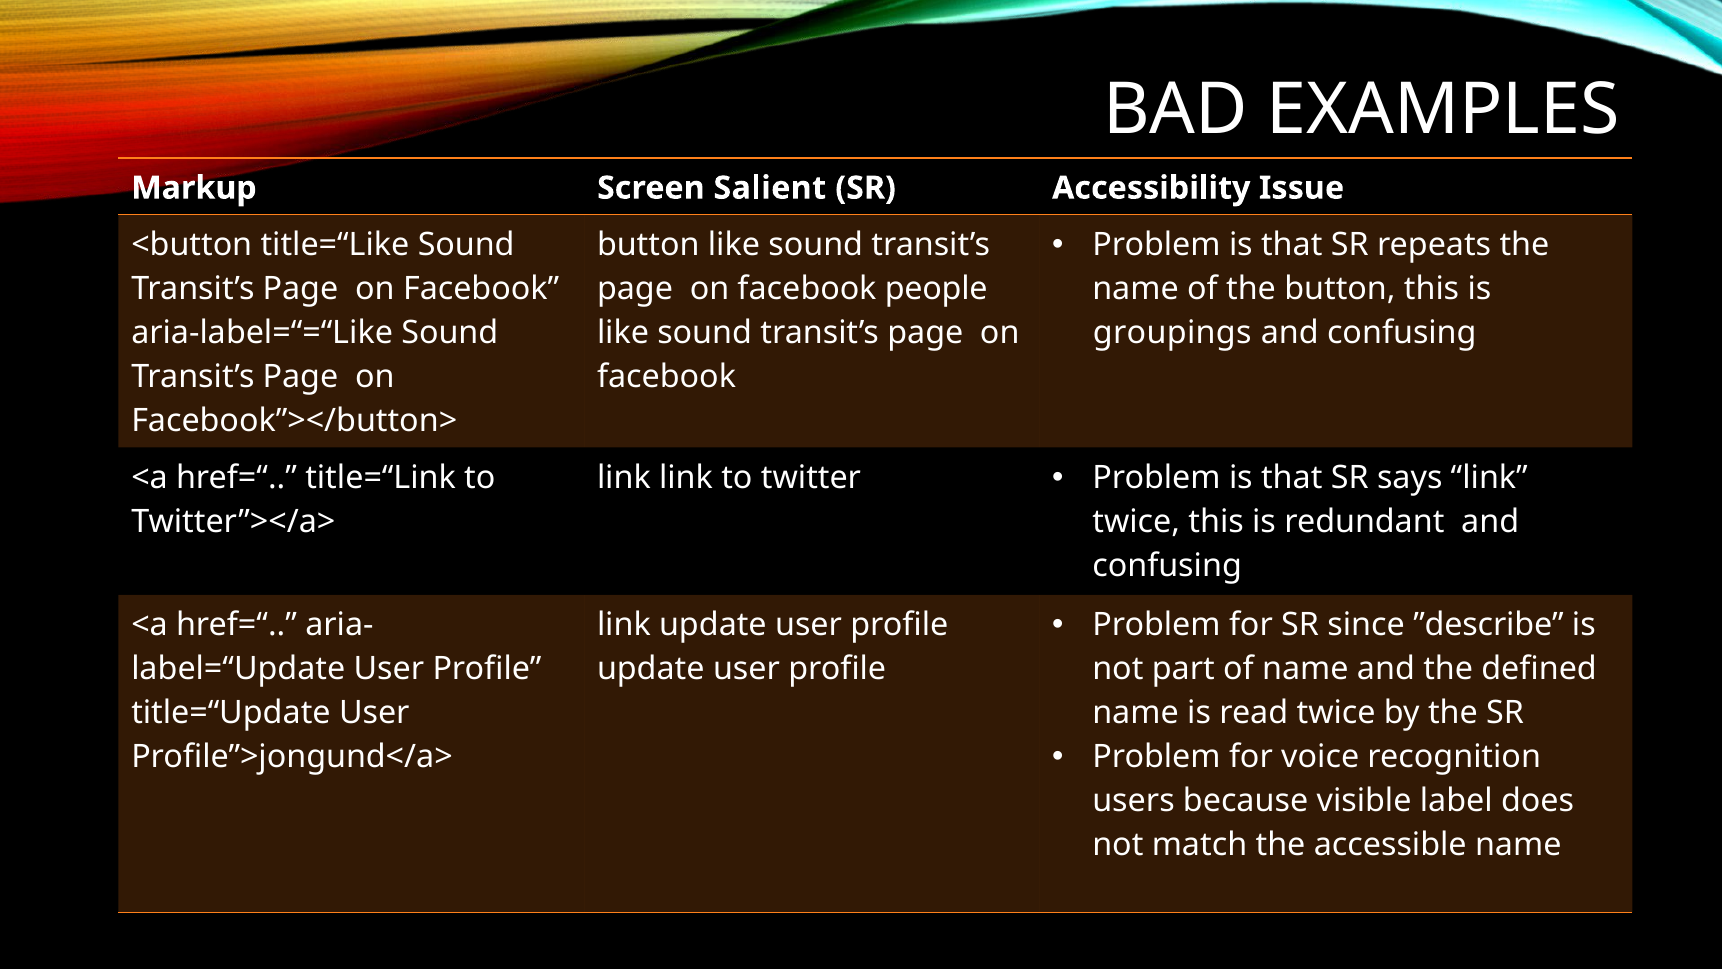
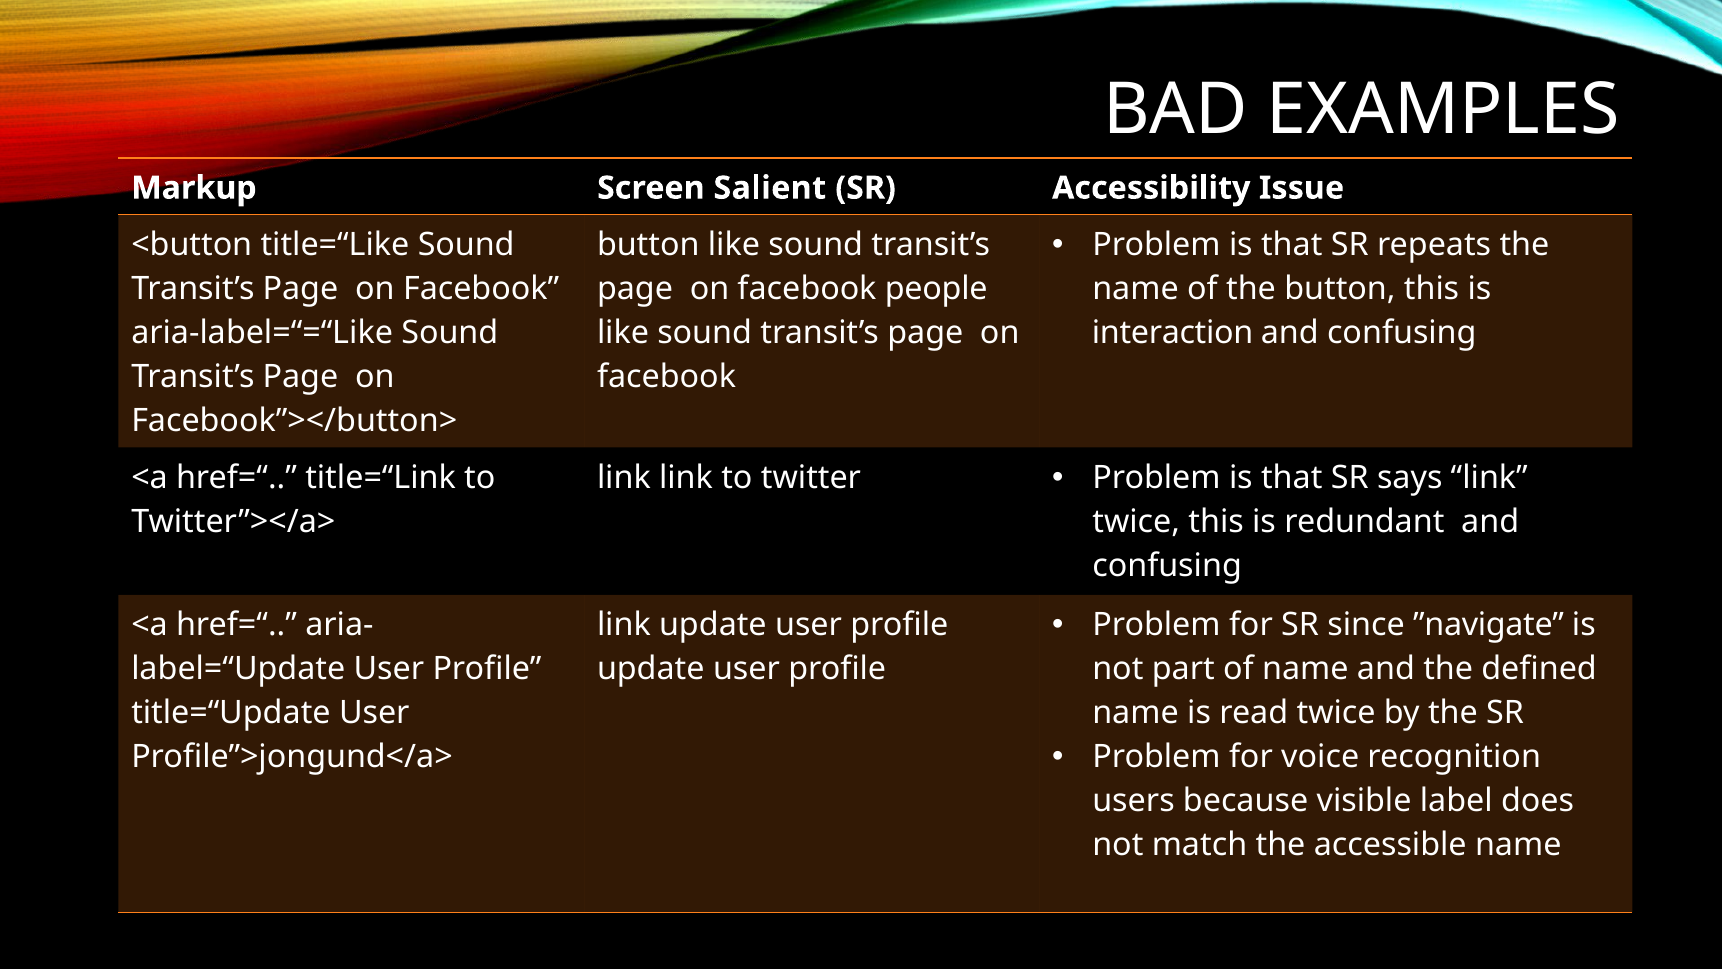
groupings: groupings -> interaction (1173, 333)
”describe: ”describe -> ”navigate (1489, 625)
